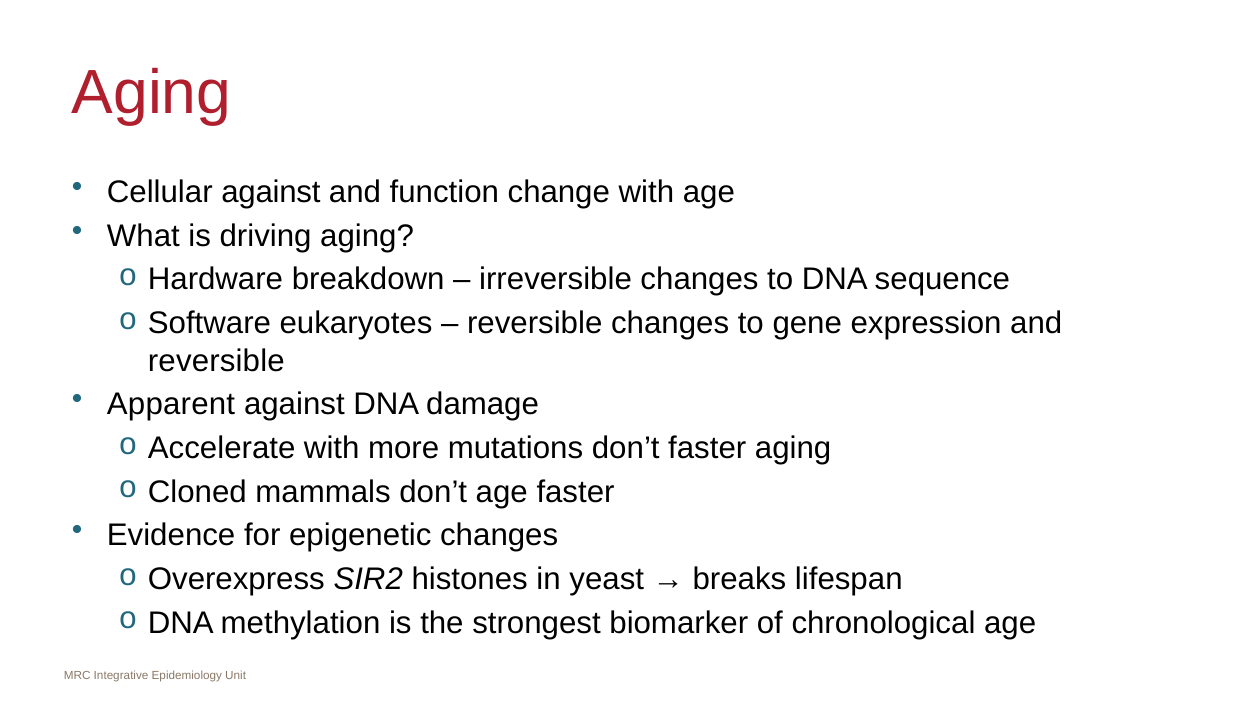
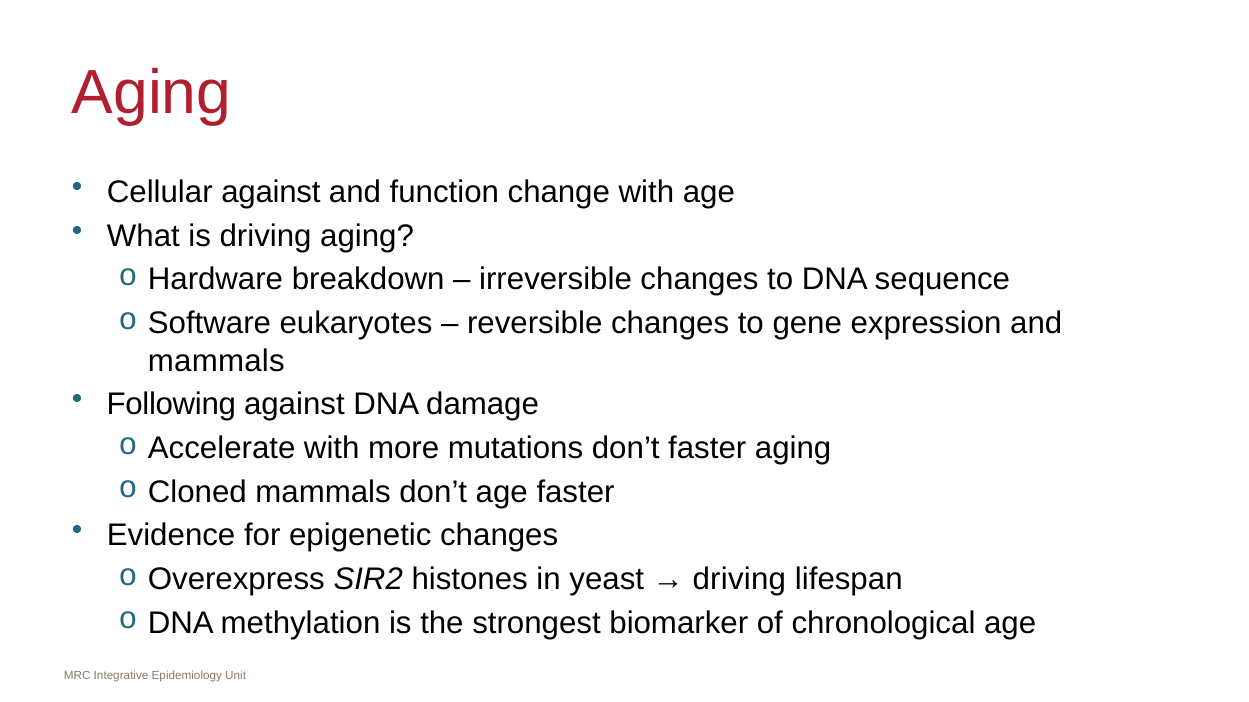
reversible: reversible -> mammals (216, 361)
Apparent: Apparent -> Following (171, 405)
breaks: breaks -> driving (739, 580)
